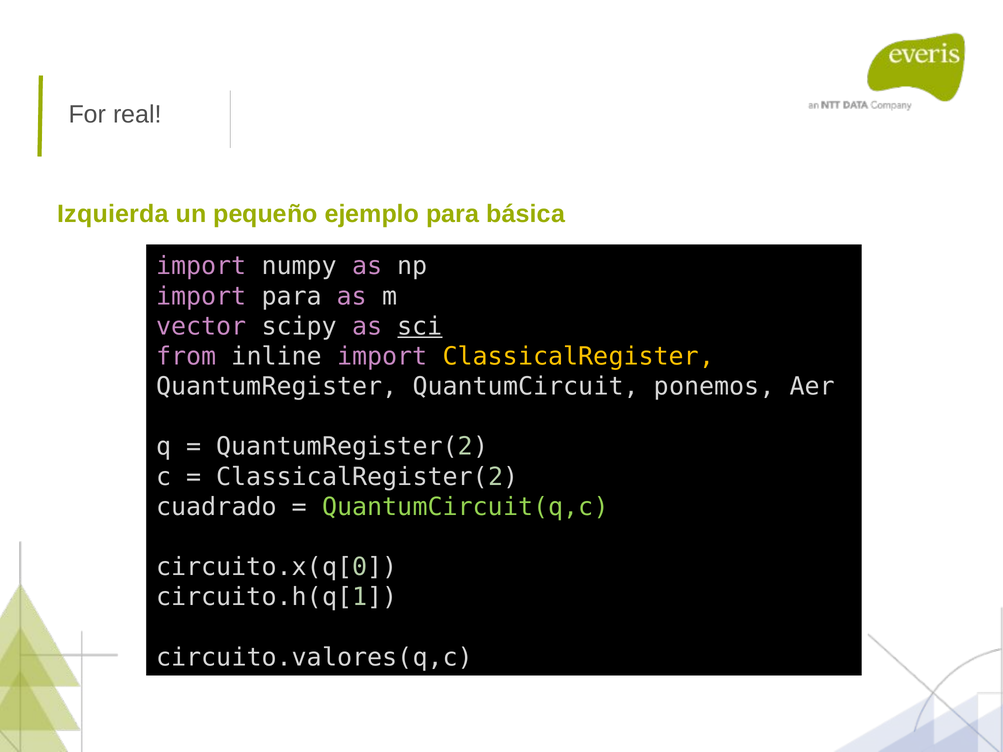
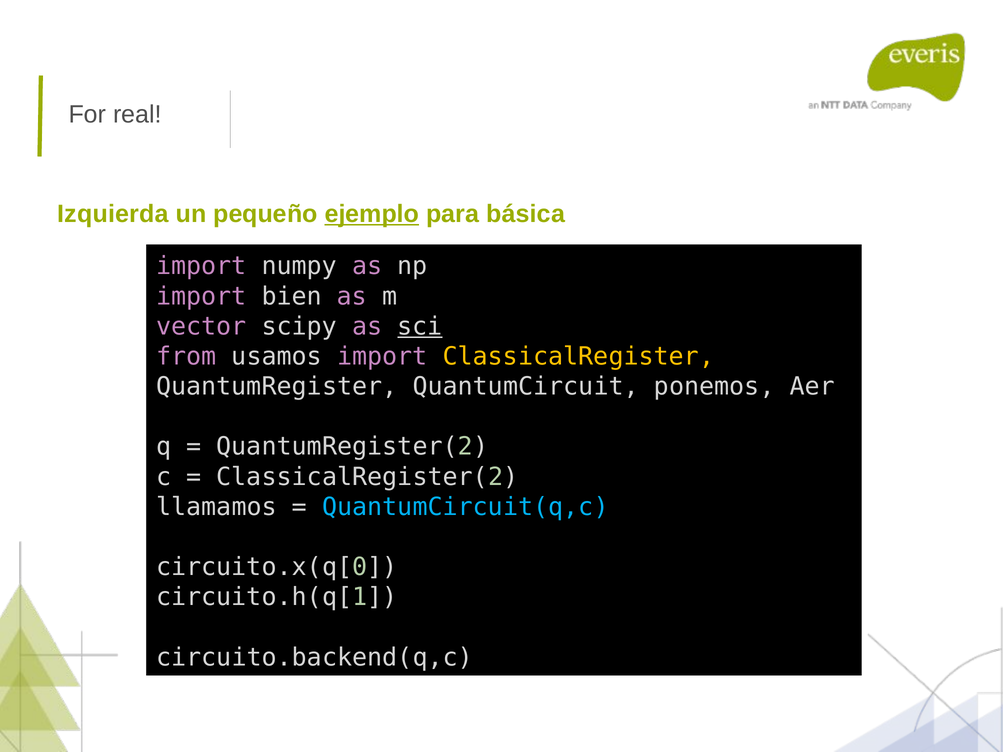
ejemplo underline: none -> present (372, 214)
import para: para -> bien (292, 296)
inline: inline -> usamos (277, 357)
cuadrado: cuadrado -> llamamos (216, 507)
QuantumCircuit(q,c colour: light green -> light blue (465, 507)
circuito.valores(q,c: circuito.valores(q,c -> circuito.backend(q,c (315, 657)
